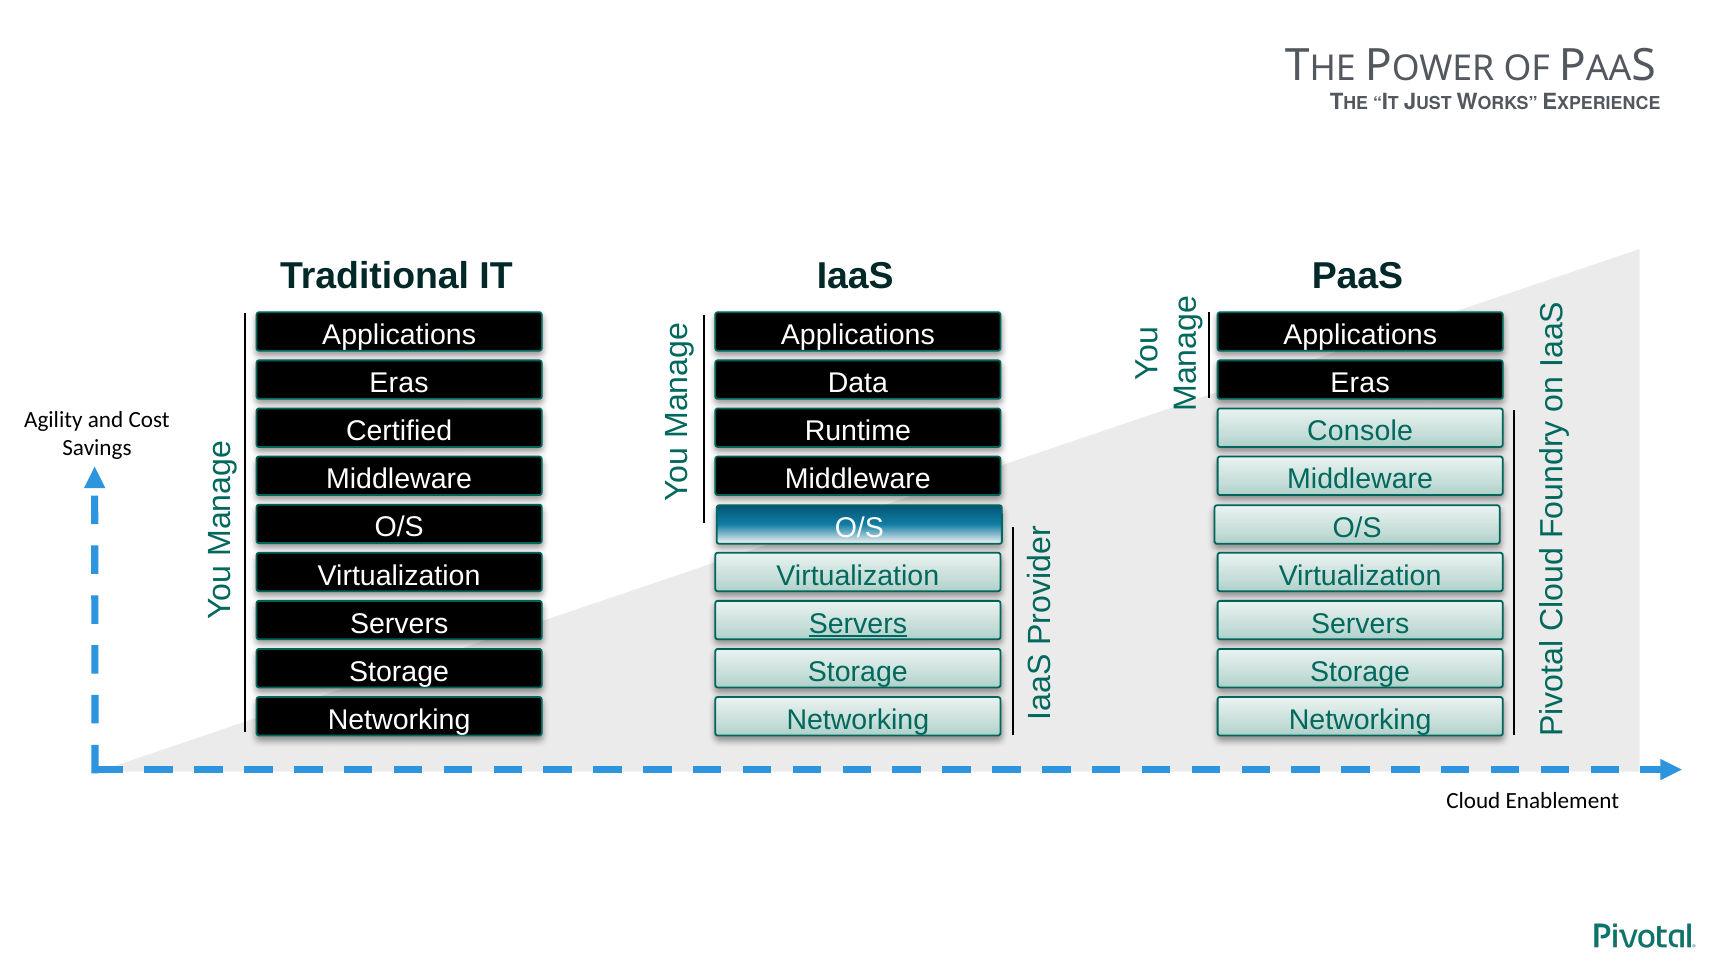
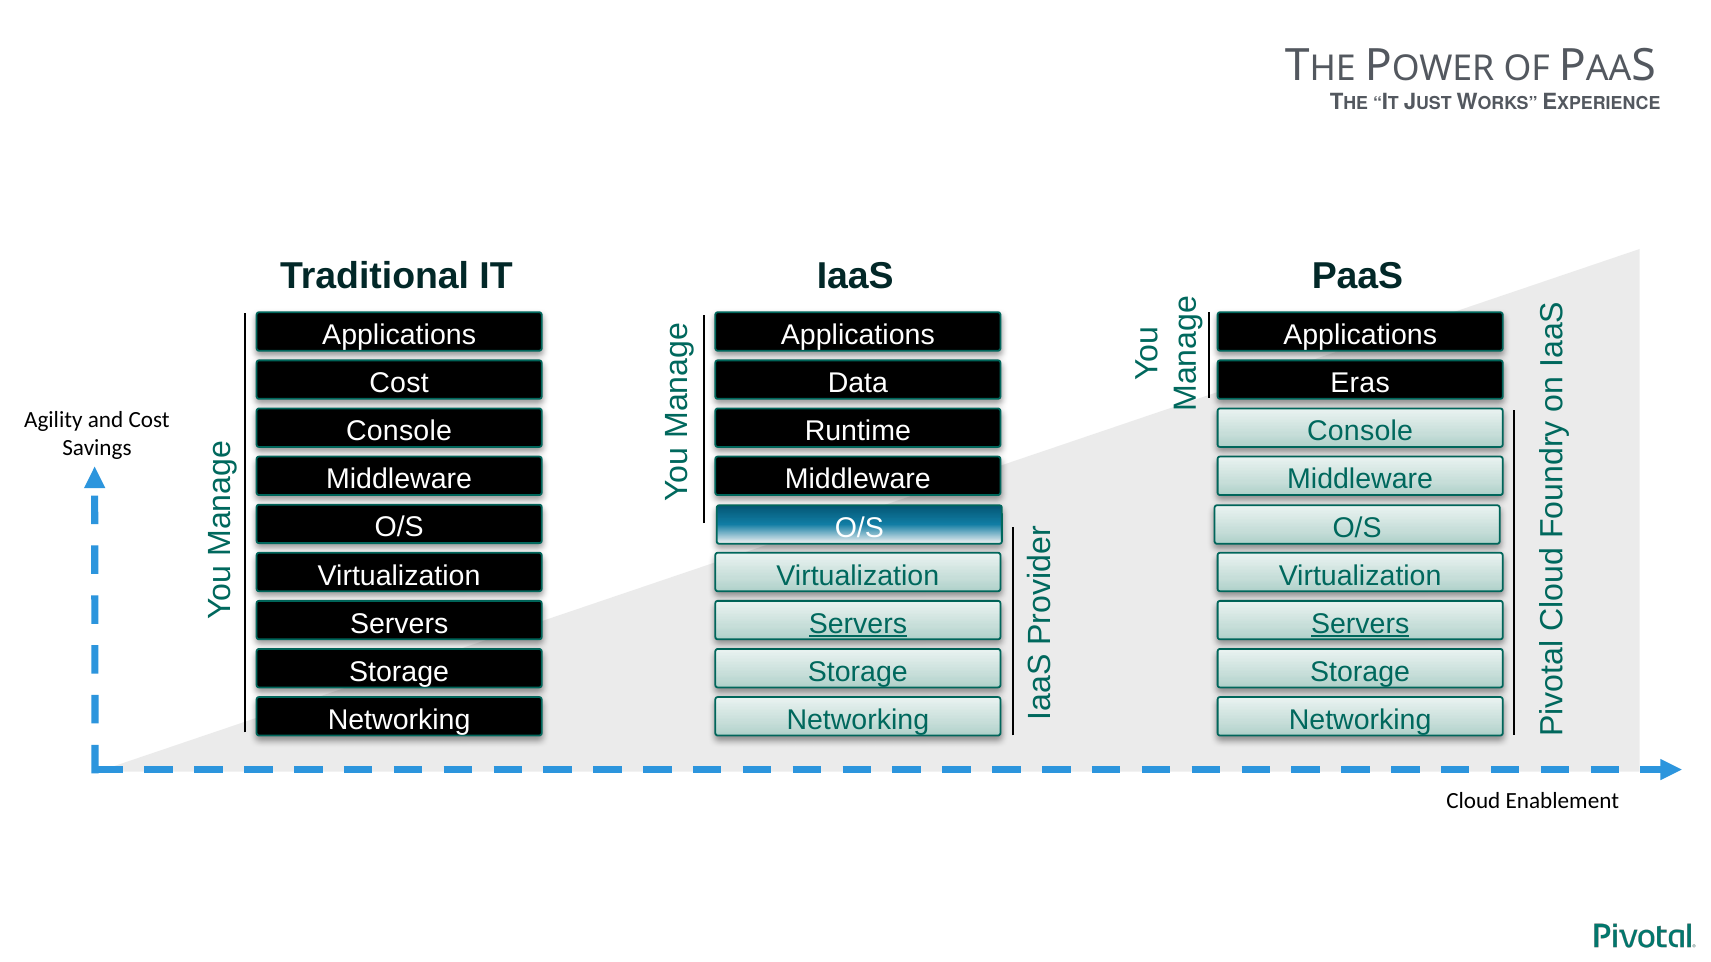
Eras: Eras -> Cost (399, 383)
Certified: Certified -> Console (399, 432)
Servers underline: none -> present (1360, 624)
